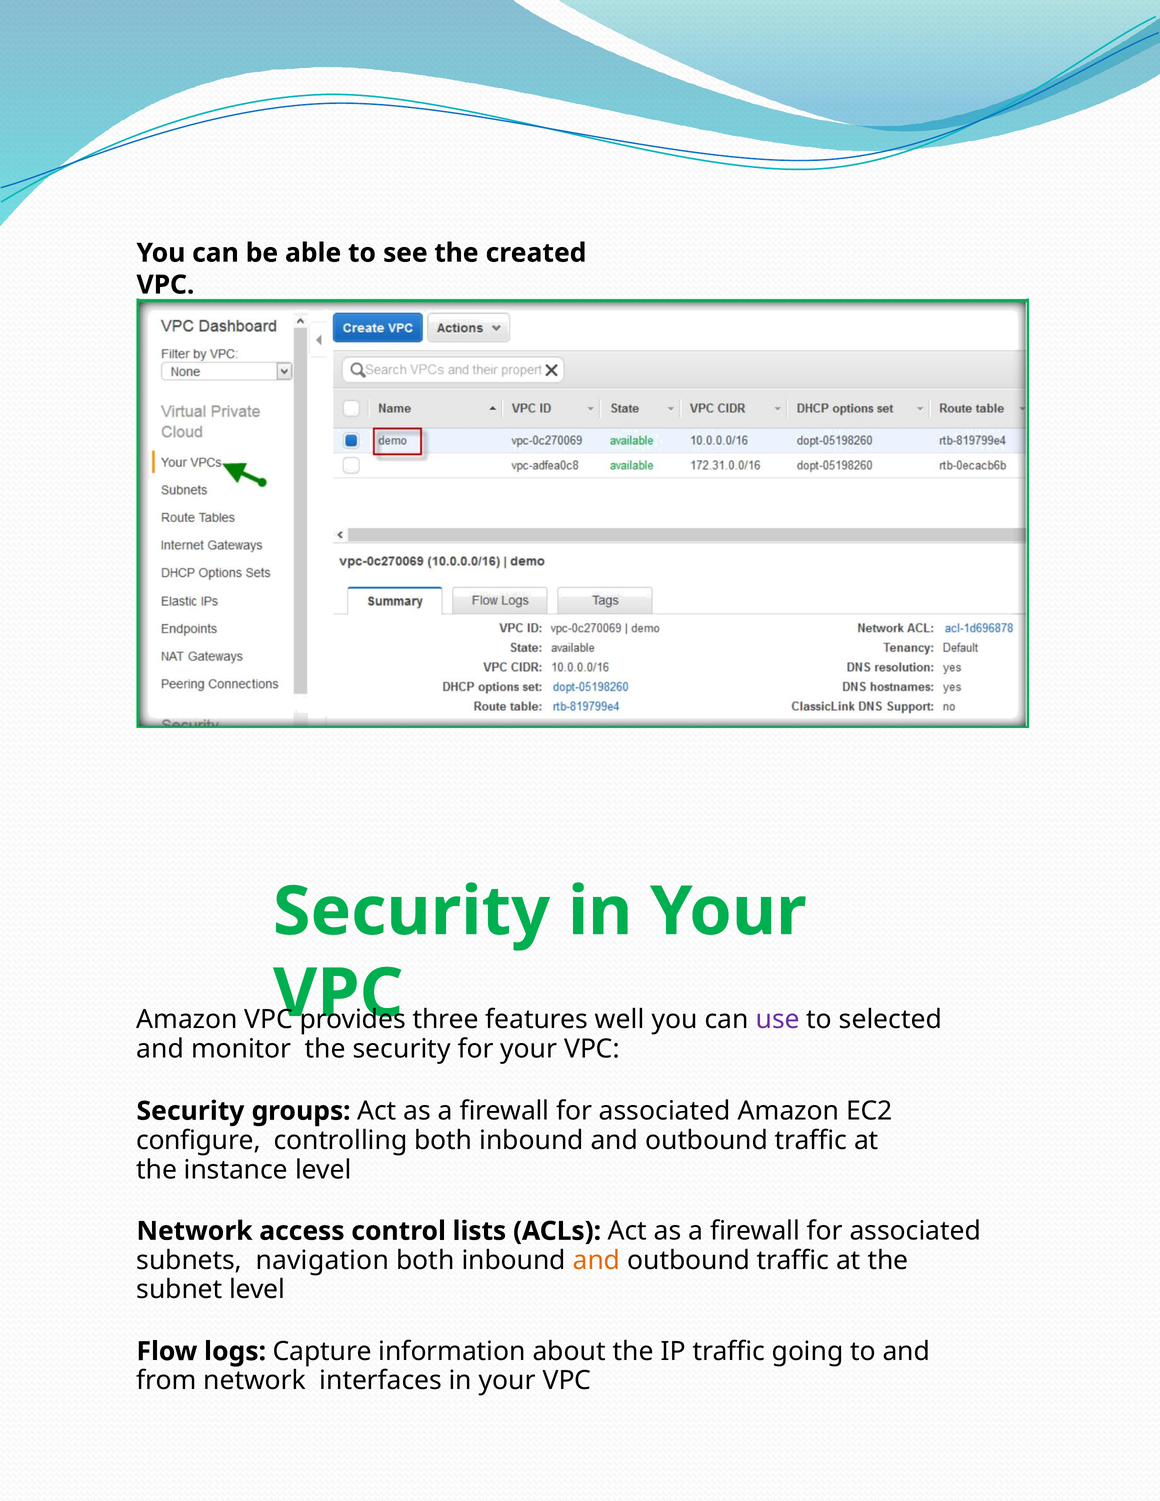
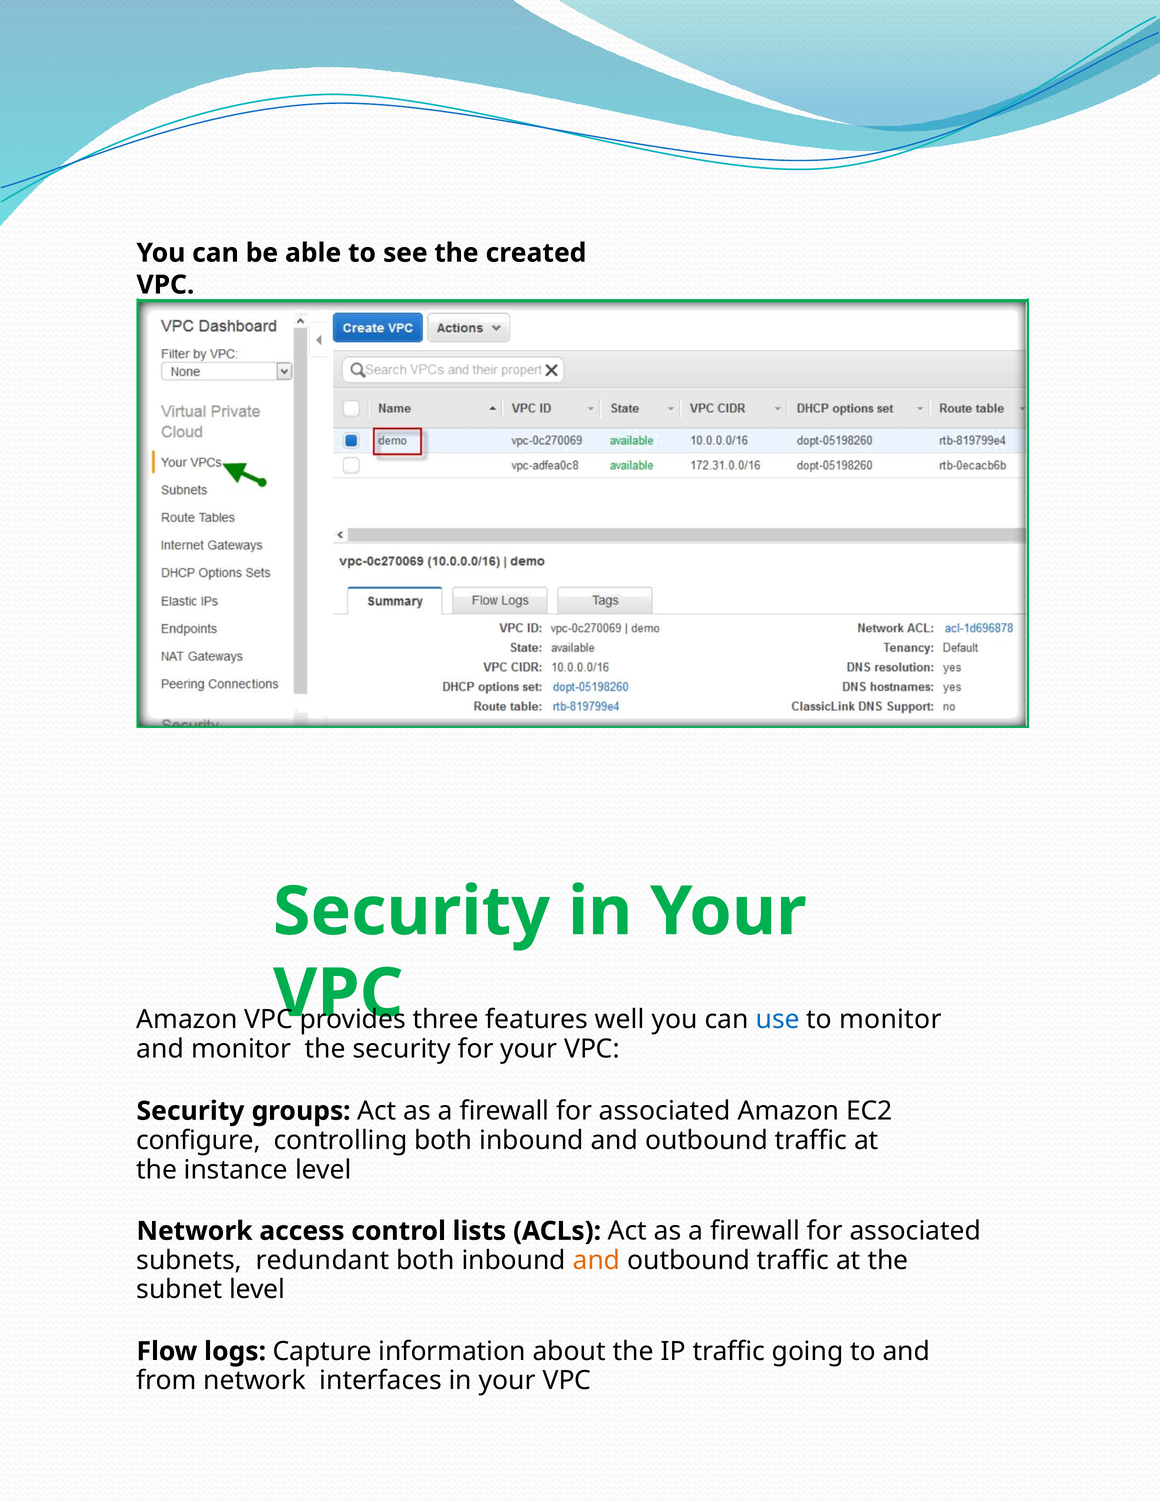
use colour: purple -> blue (778, 1020)
to selected: selected -> monitor (890, 1020)
navigation: navigation -> redundant (322, 1260)
